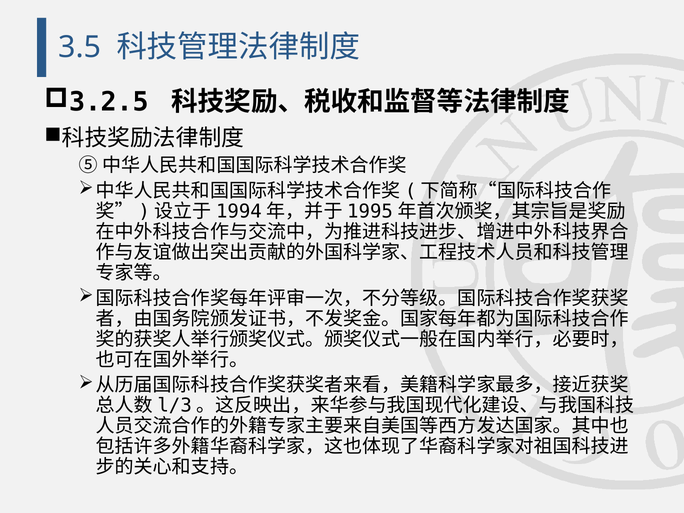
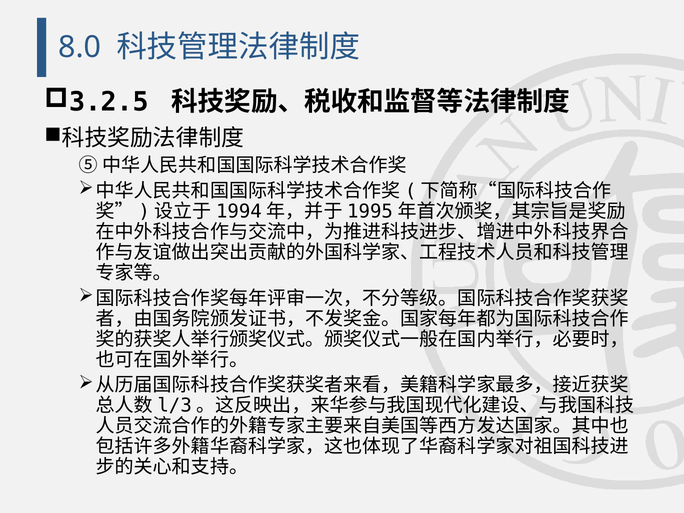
3.5: 3.5 -> 8.0 (80, 47)
